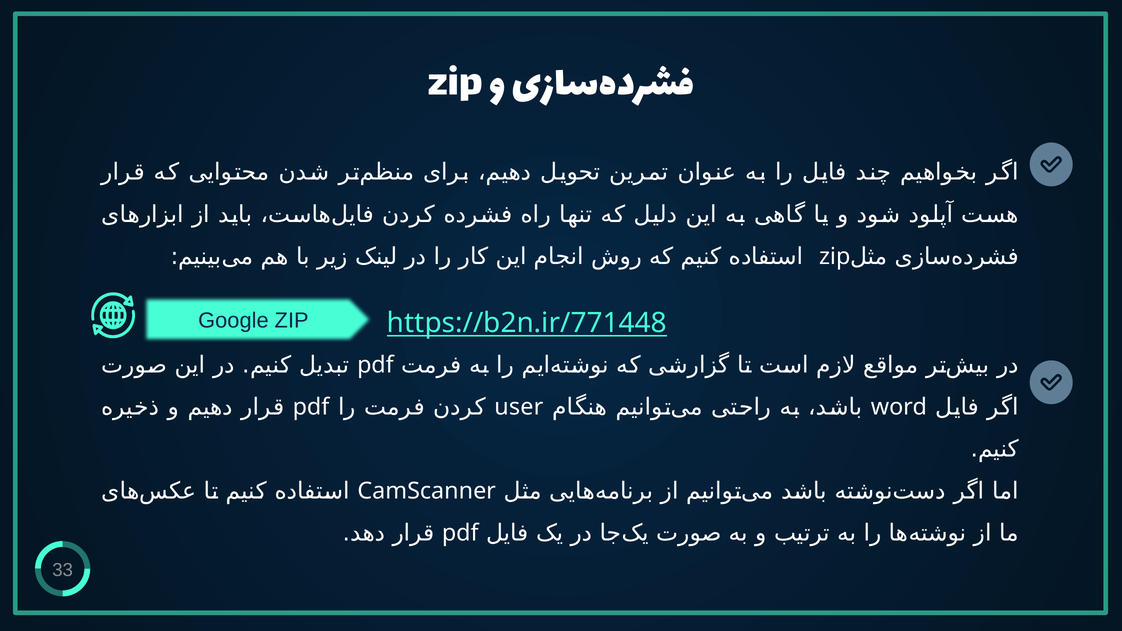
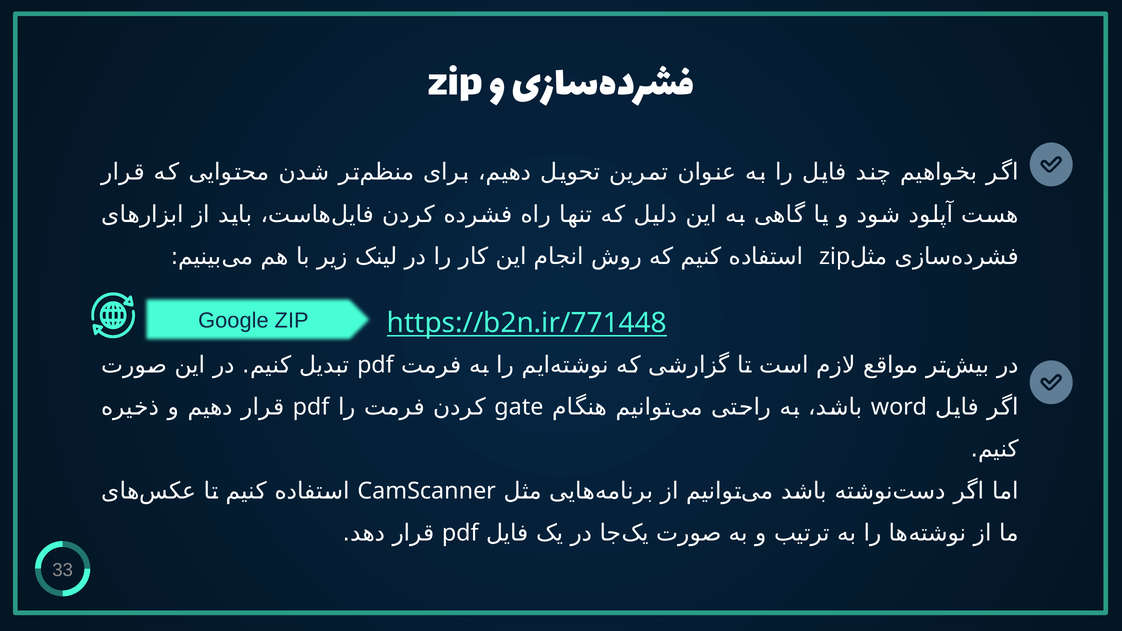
user: user -> gate (519, 407)
